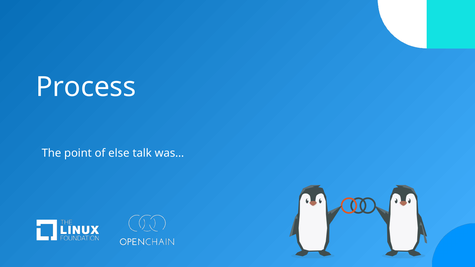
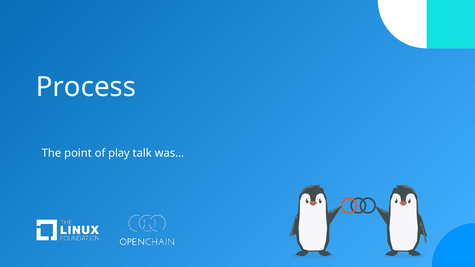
else: else -> play (119, 153)
